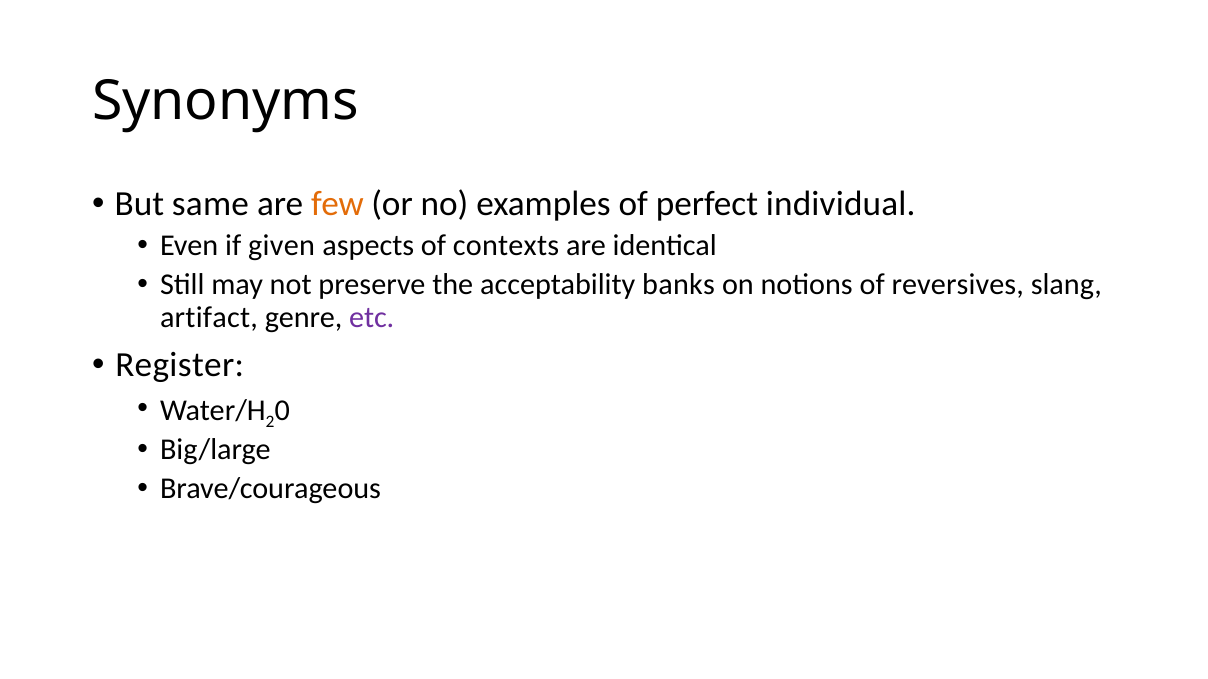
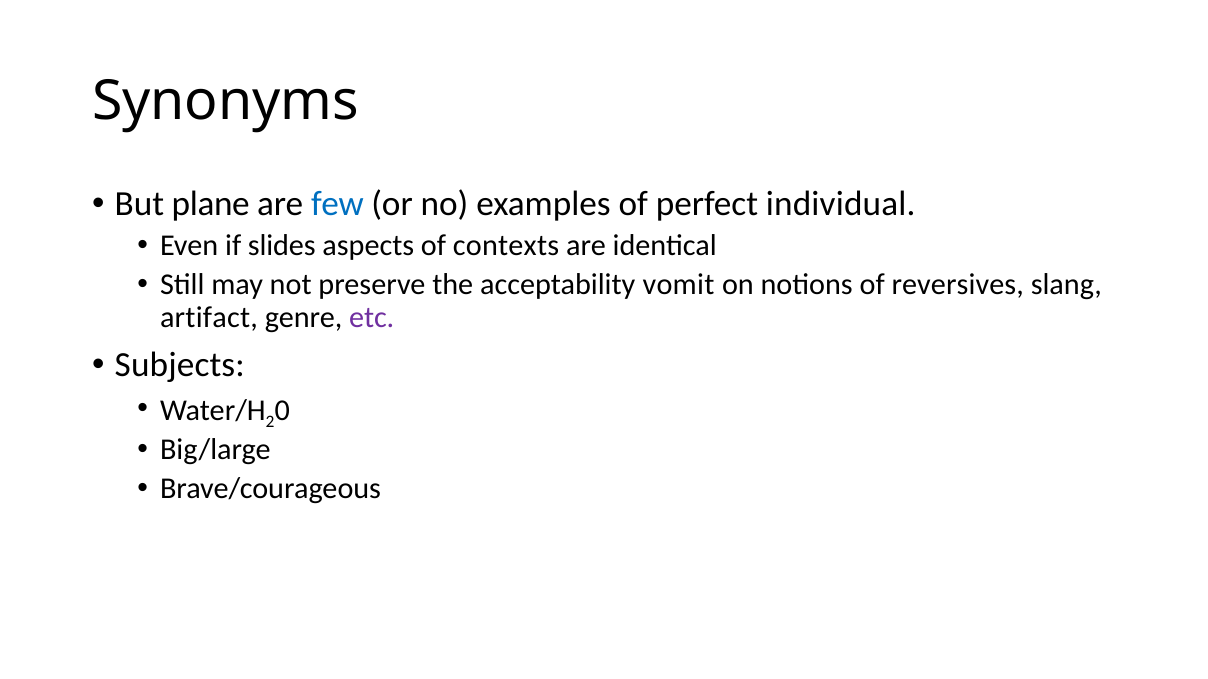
same: same -> plane (211, 204)
few colour: orange -> blue (337, 204)
given: given -> slides (282, 246)
banks: banks -> vomit (679, 285)
Register: Register -> Subjects (180, 365)
